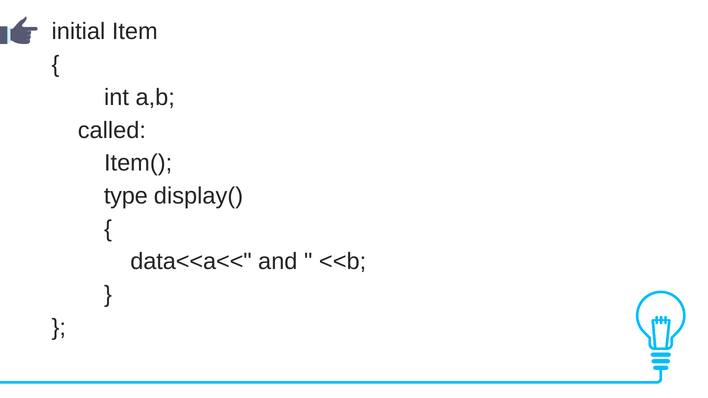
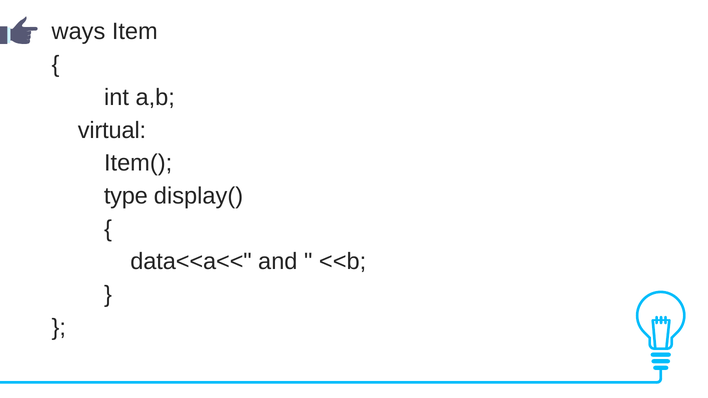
initial: initial -> ways (78, 32)
called: called -> virtual (112, 130)
